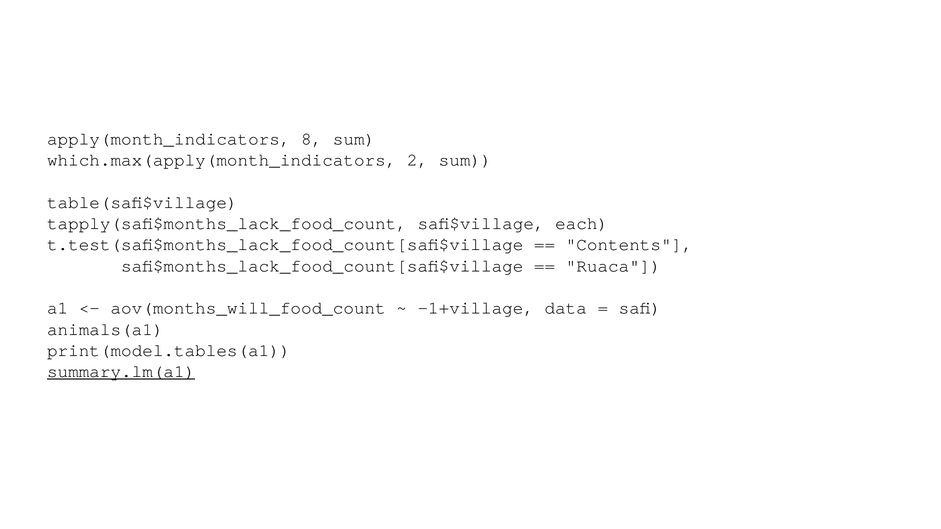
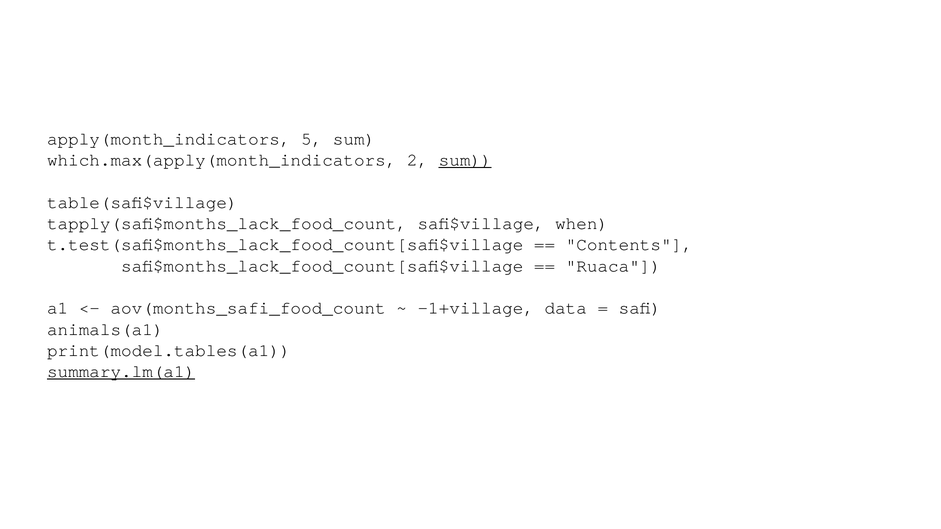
8: 8 -> 5 (312, 139)
sum underline: none -> present (465, 160)
each: each -> when (582, 224)
aov(months_will_food_count: aov(months_will_food_count -> aov(months_safi_food_count (248, 308)
